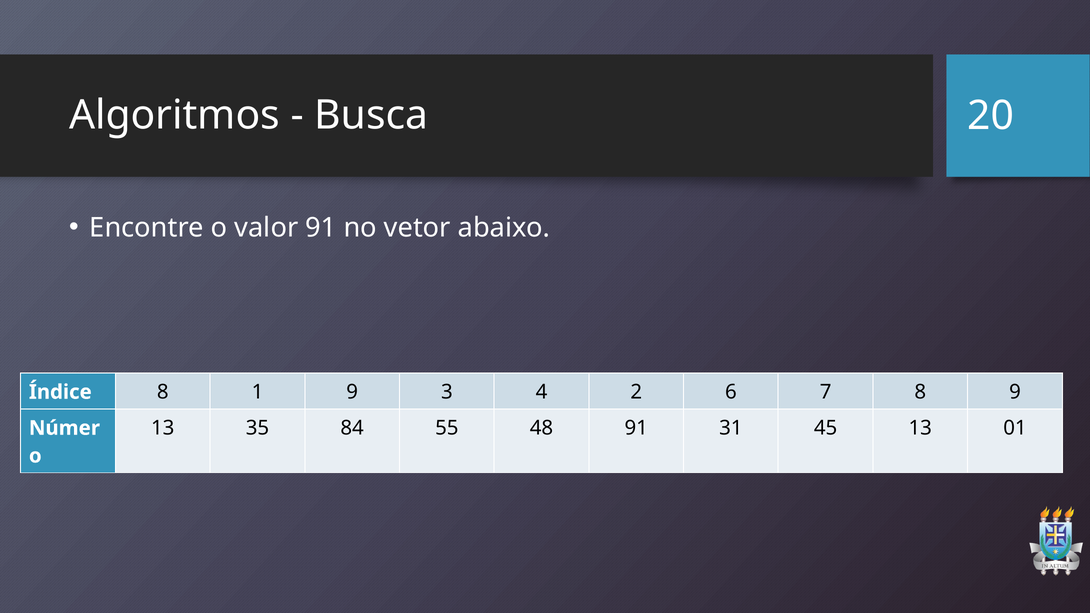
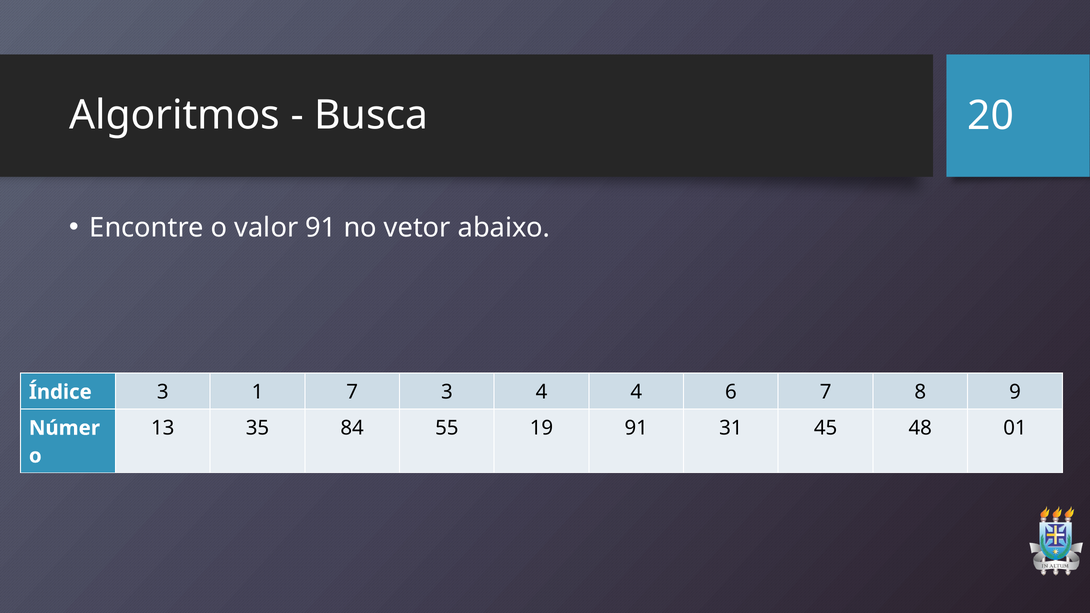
Índice 8: 8 -> 3 (163, 392)
1 9: 9 -> 7 (352, 392)
4 2: 2 -> 4 (636, 392)
48: 48 -> 19 (542, 428)
45 13: 13 -> 48 (920, 428)
